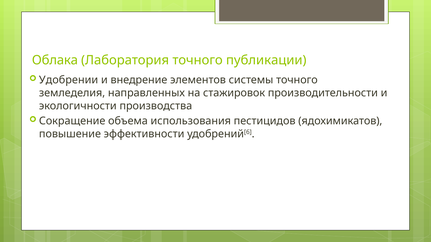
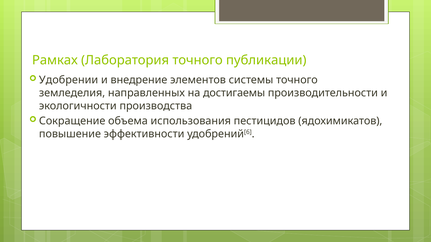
Облака: Облака -> Рамках (55, 60)
стажировок: стажировок -> достигаемы (234, 93)
